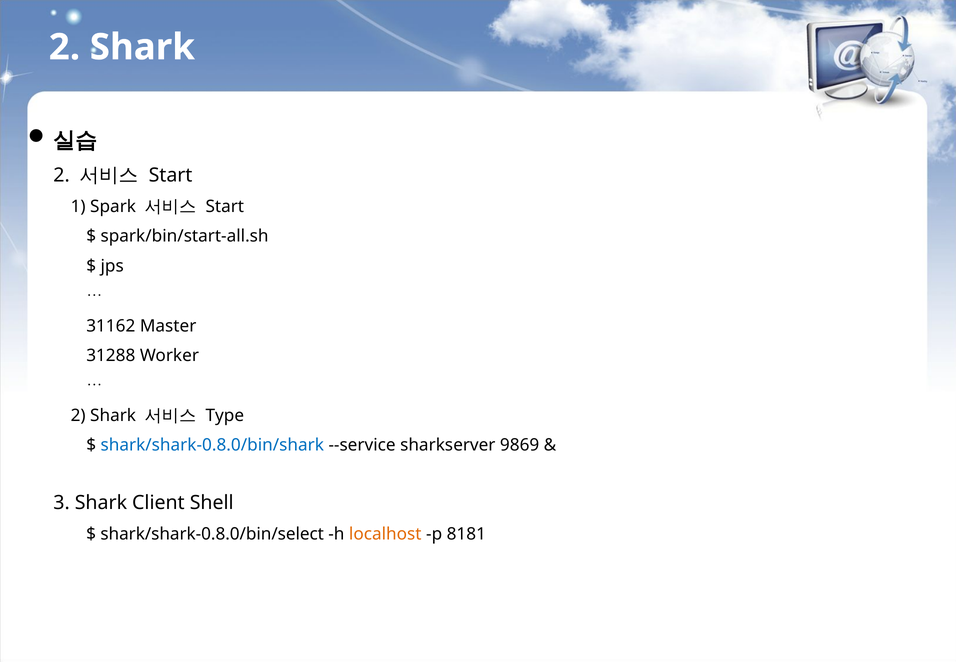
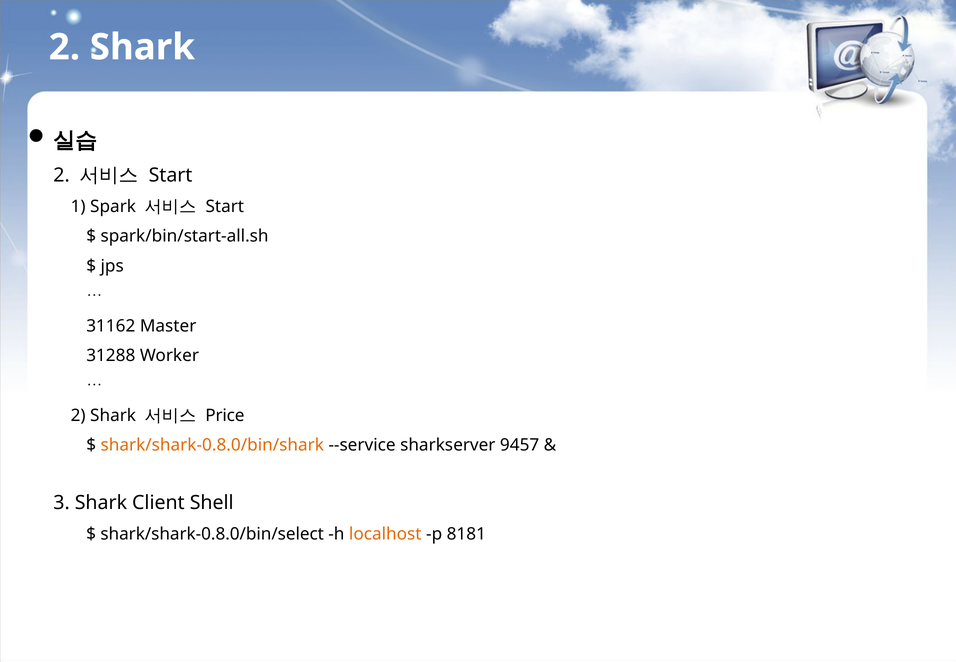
Type: Type -> Price (225, 415)
shark/shark-0.8.0/bin/shark colour: blue -> orange (212, 445)
9869: 9869 -> 9457 (520, 445)
